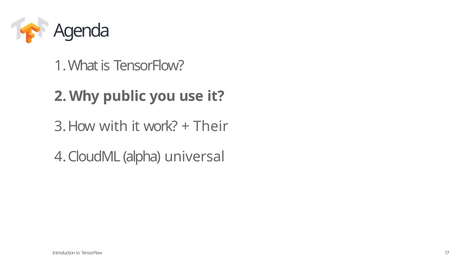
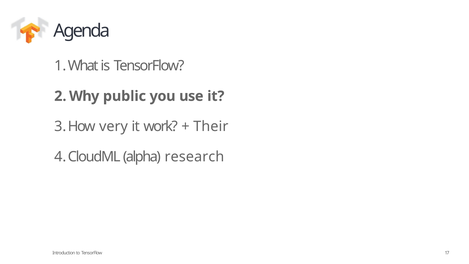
with: with -> very (113, 126)
universal: universal -> research (194, 157)
